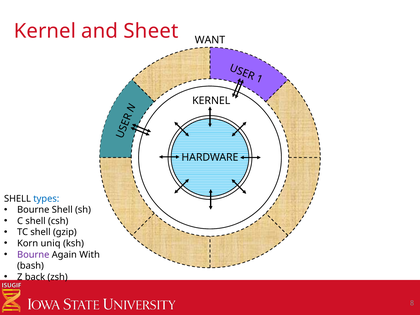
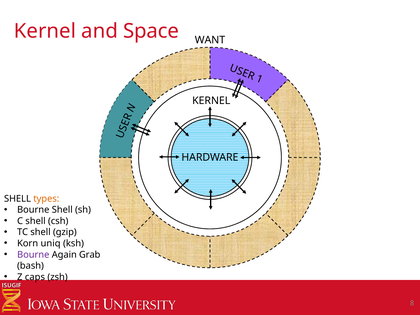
Sheet: Sheet -> Space (151, 31)
types colour: blue -> orange (46, 199)
With: With -> Grab (90, 255)
back: back -> caps (35, 277)
